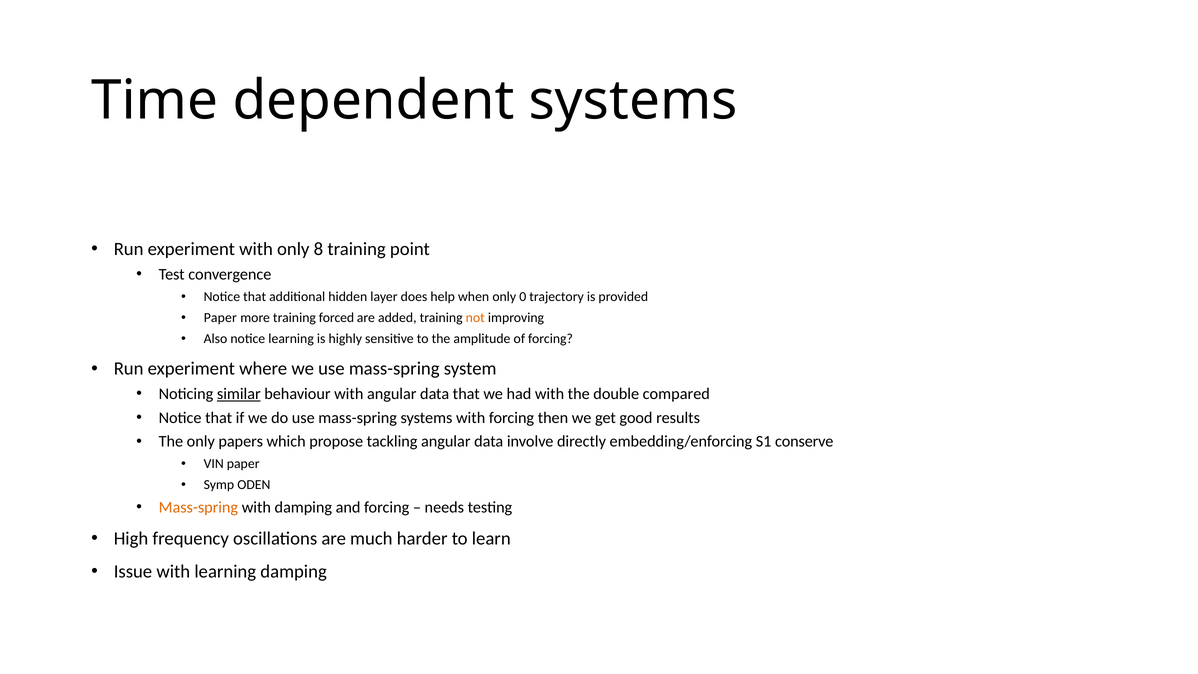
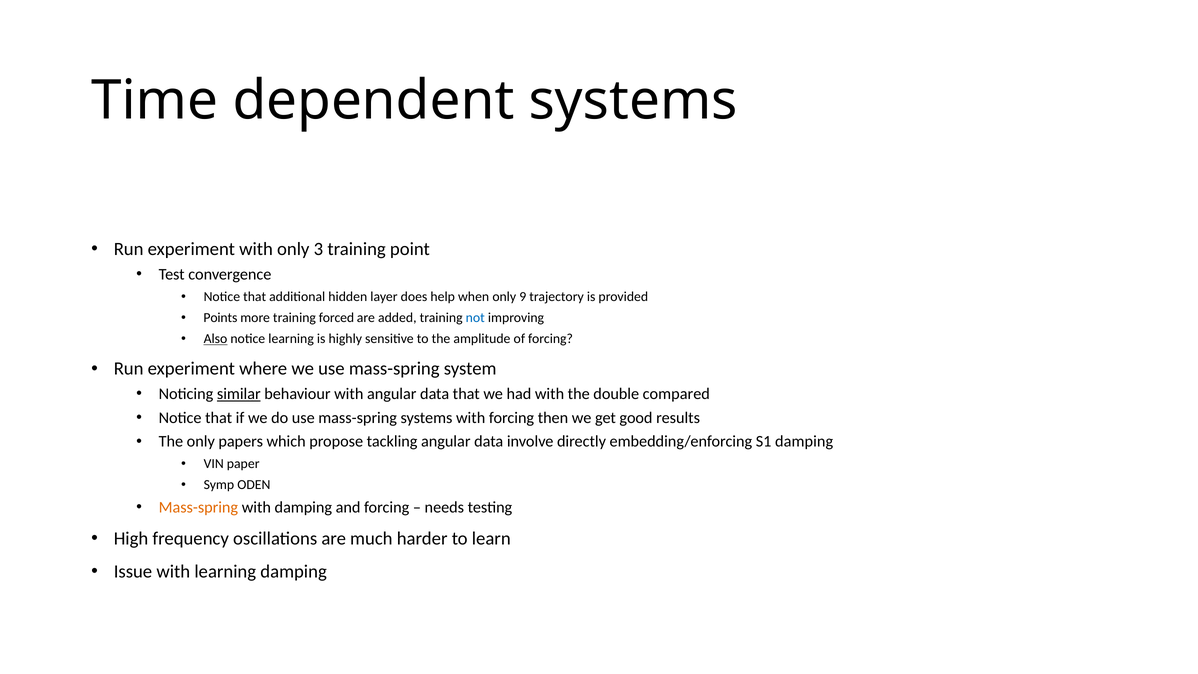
8: 8 -> 3 (318, 249)
0: 0 -> 9 (523, 297)
Paper: Paper -> Points (220, 318)
not colour: orange -> blue (475, 318)
Also underline: none -> present (215, 339)
S1 conserve: conserve -> damping (804, 441)
